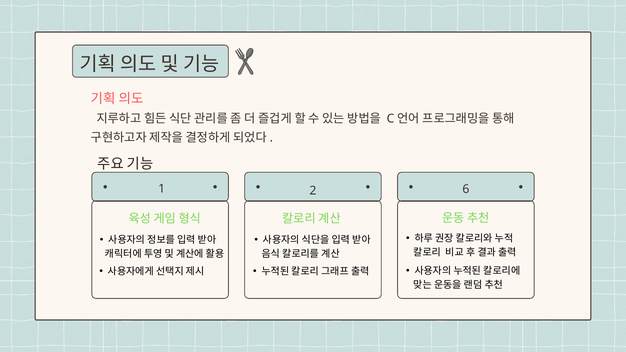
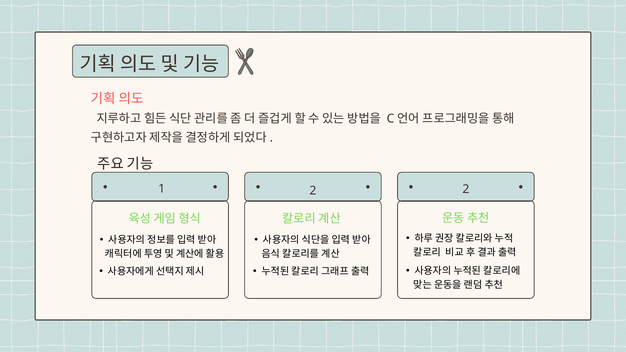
2 6: 6 -> 2 (466, 189)
